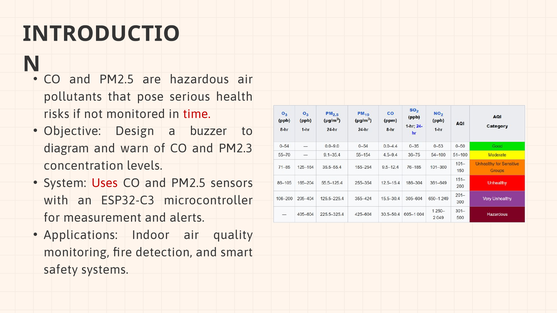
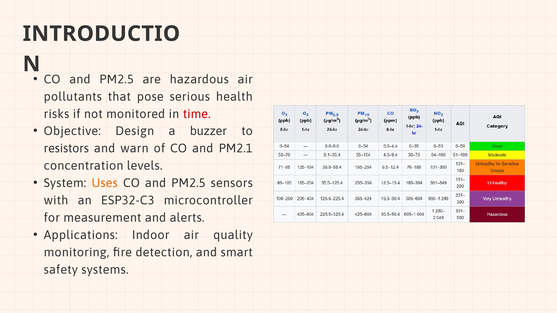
diagram: diagram -> resistors (66, 149)
PM2.3: PM2.3 -> PM2.1 (236, 149)
Uses colour: red -> orange (105, 183)
